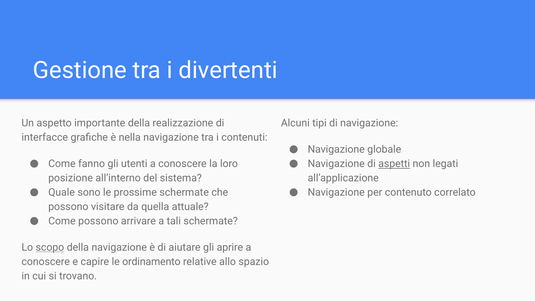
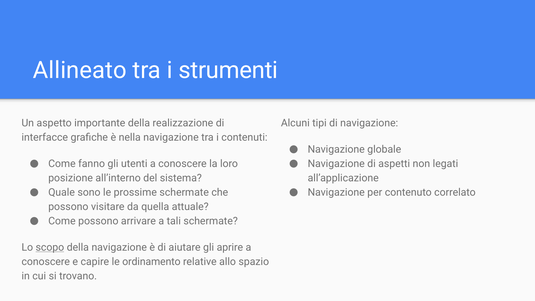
Gestione: Gestione -> Allineato (80, 70)
divertenti: divertenti -> strumenti (228, 70)
aspetti underline: present -> none (394, 164)
